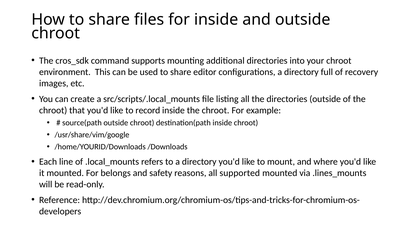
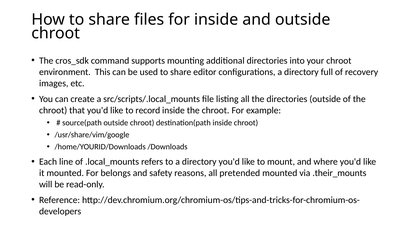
supported: supported -> pretended (240, 173)
.lines_mounts: .lines_mounts -> .their_mounts (339, 173)
